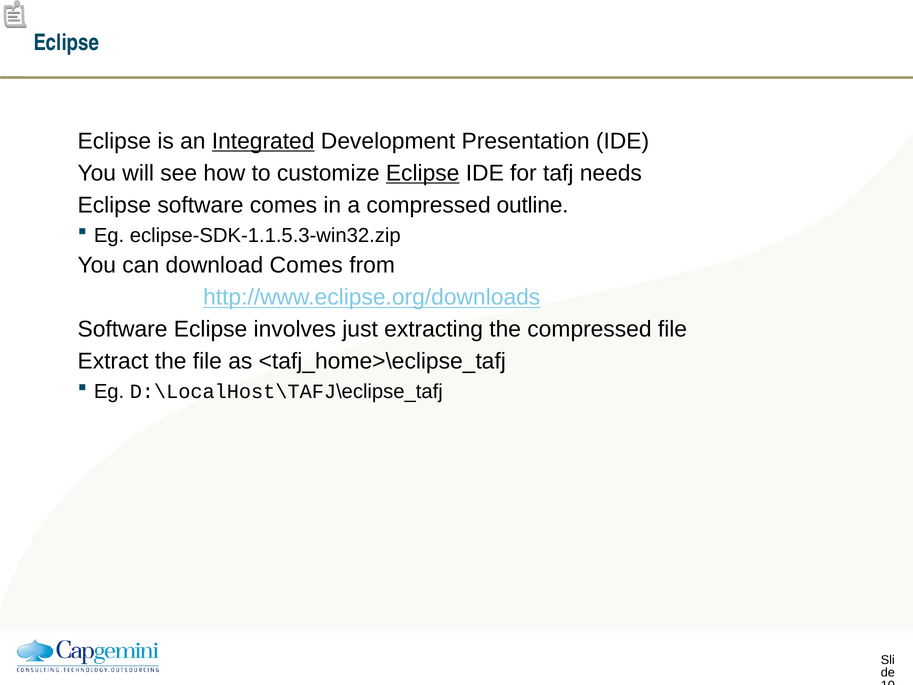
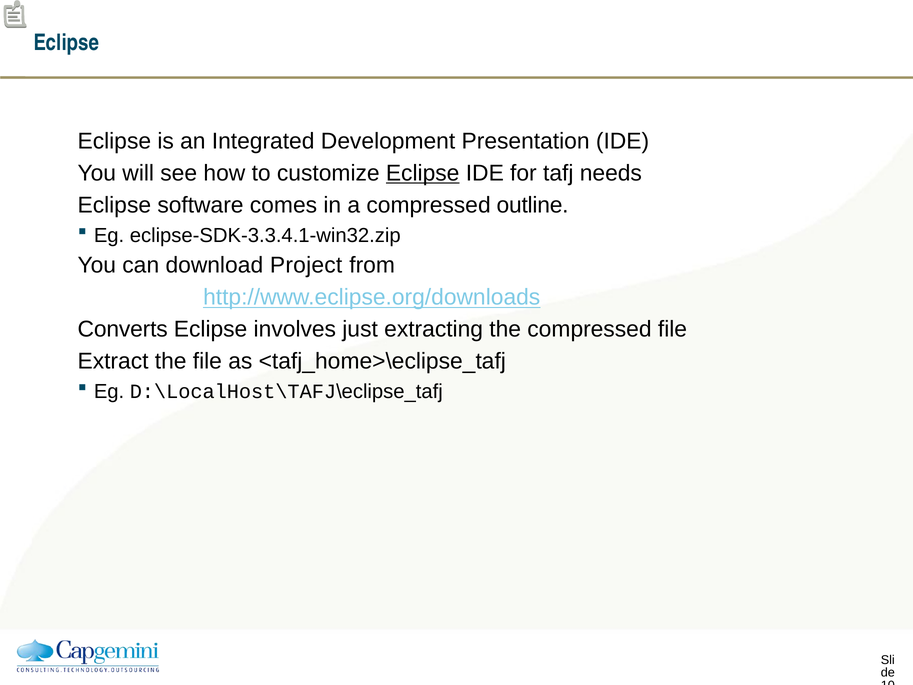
Integrated underline: present -> none (263, 141)
eclipse-SDK-1.1.5.3-win32.zip: eclipse-SDK-1.1.5.3-win32.zip -> eclipse-SDK-3.3.4.1-win32.zip (265, 235)
download Comes: Comes -> Project (306, 265)
Software: Software -> Converts (123, 329)
